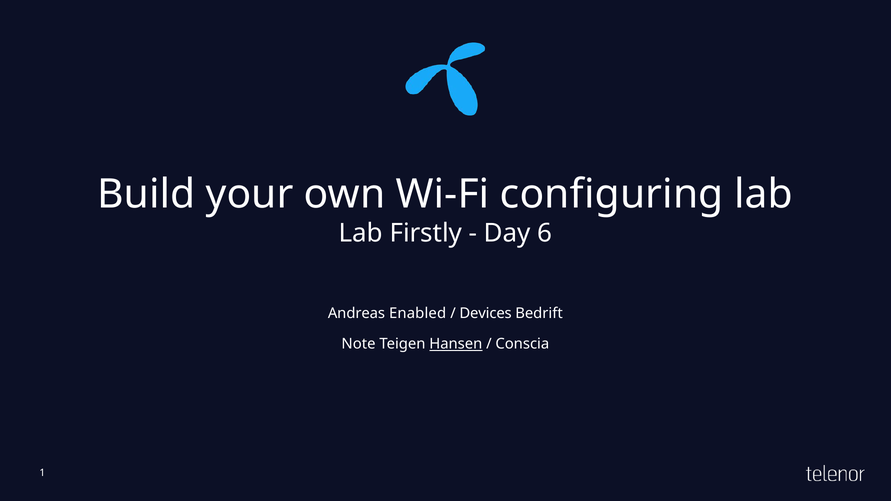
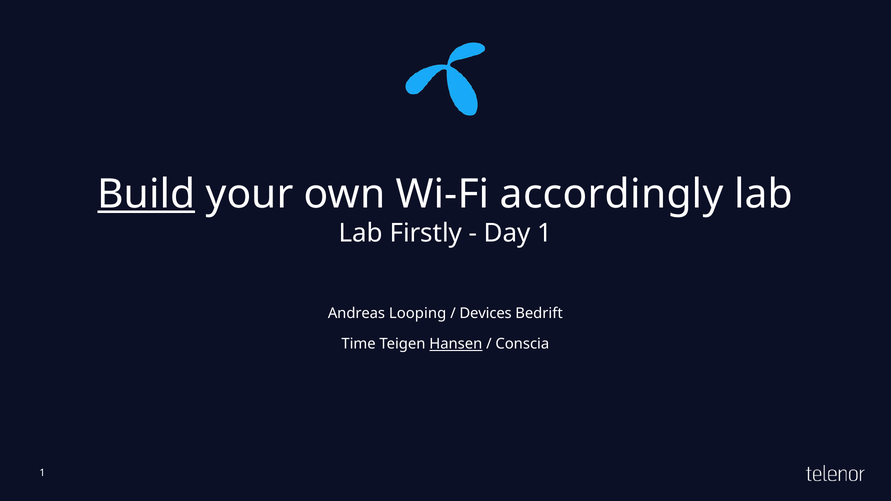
Build underline: none -> present (146, 194)
configuring: configuring -> accordingly (612, 194)
Day 6: 6 -> 1 (545, 234)
Enabled: Enabled -> Looping (418, 313)
Note: Note -> Time (359, 344)
